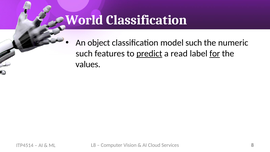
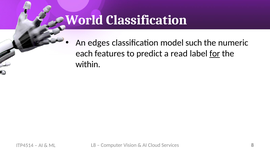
object: object -> edges (99, 43)
such: such -> each (84, 54)
predict underline: present -> none (149, 54)
values: values -> within (88, 64)
